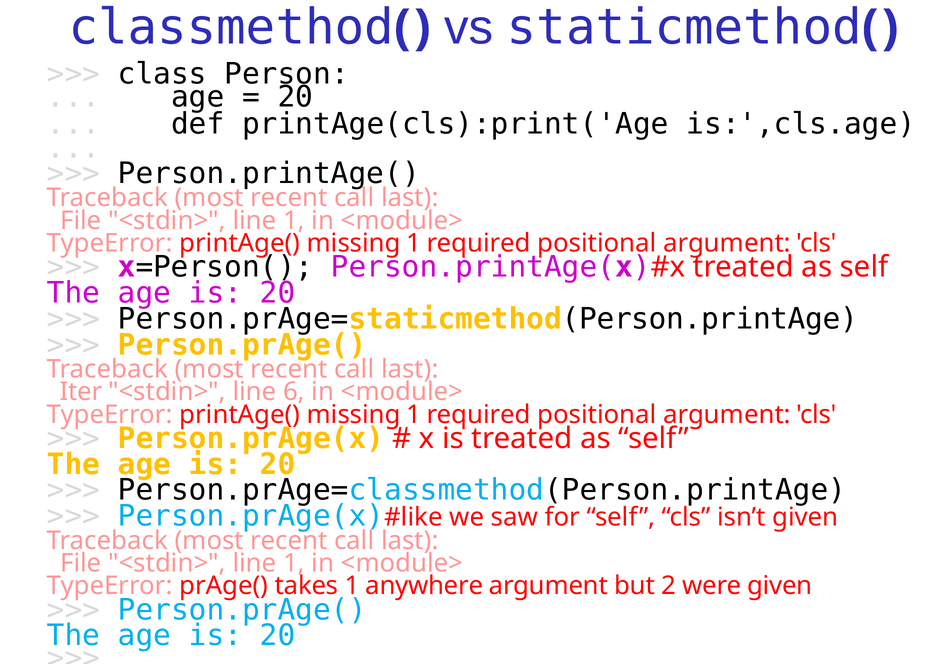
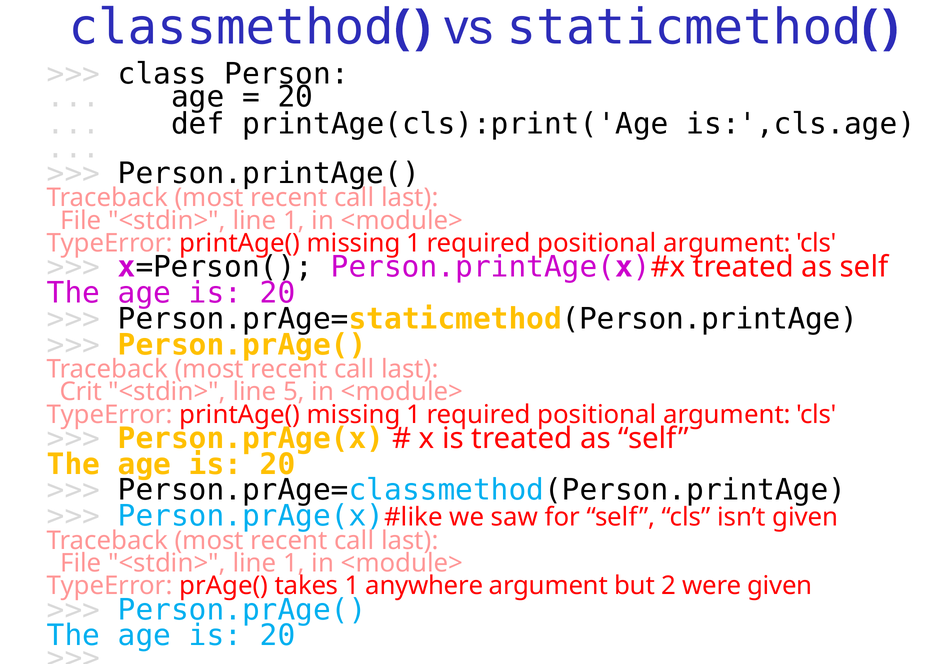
Iter: Iter -> Crit (81, 392)
6: 6 -> 5 (294, 392)
